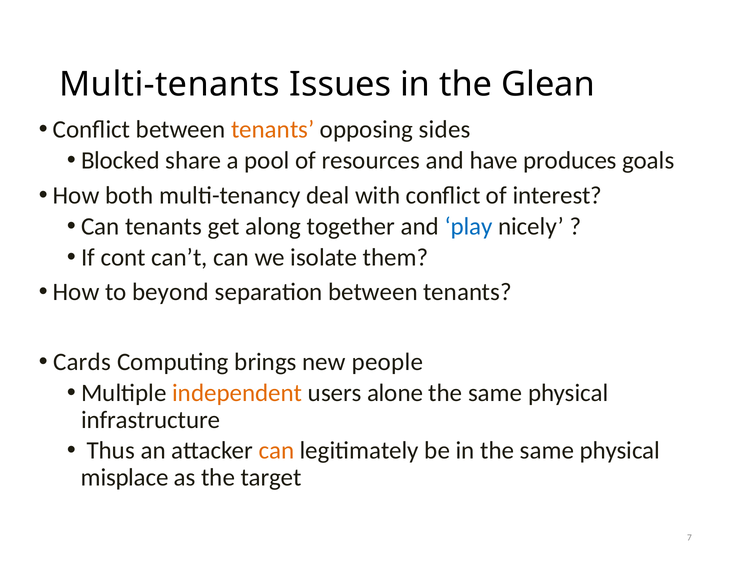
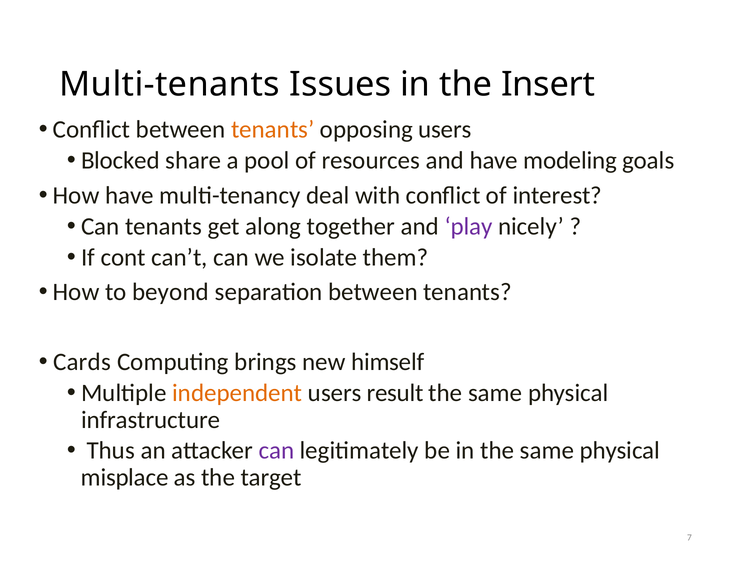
Glean: Glean -> Insert (548, 84)
opposing sides: sides -> users (445, 130)
produces: produces -> modeling (570, 161)
How both: both -> have (129, 196)
play colour: blue -> purple (469, 226)
people: people -> himself (388, 362)
alone: alone -> result (395, 393)
can colour: orange -> purple (276, 451)
